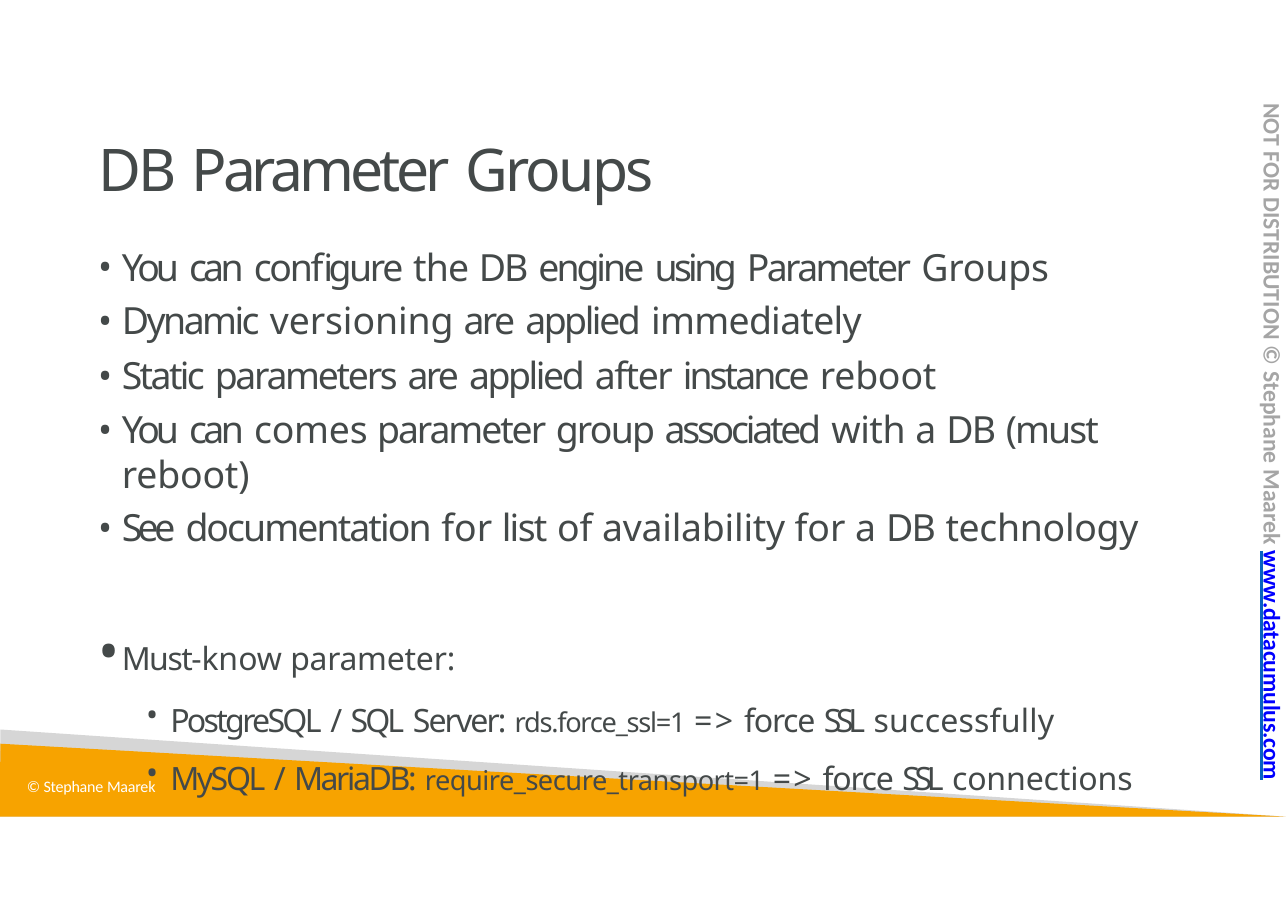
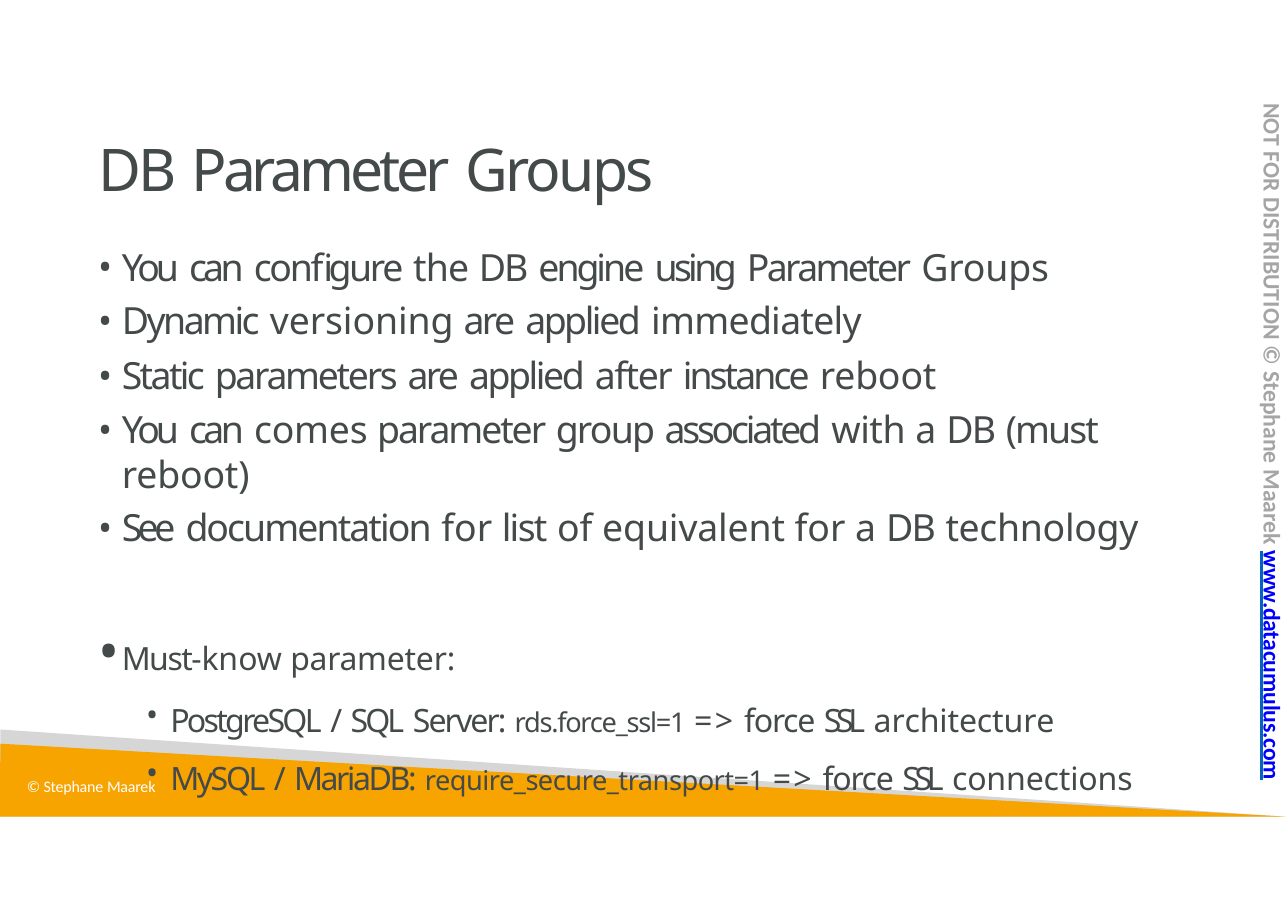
availability: availability -> equivalent (694, 529)
successfully: successfully -> architecture (964, 722)
